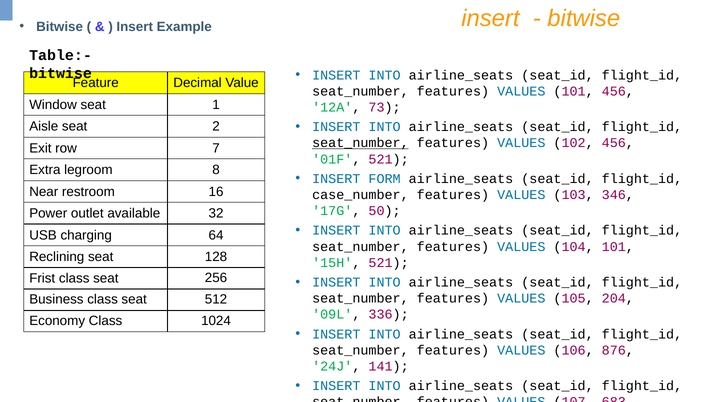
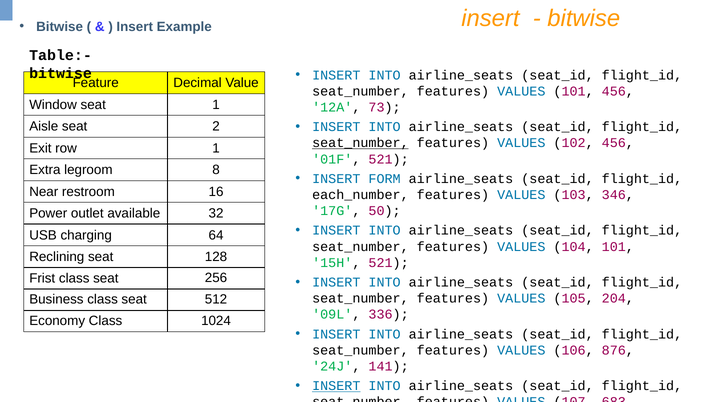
row 7: 7 -> 1 (216, 148)
case_number: case_number -> each_number (360, 195)
INSERT underline: none -> present (336, 386)
